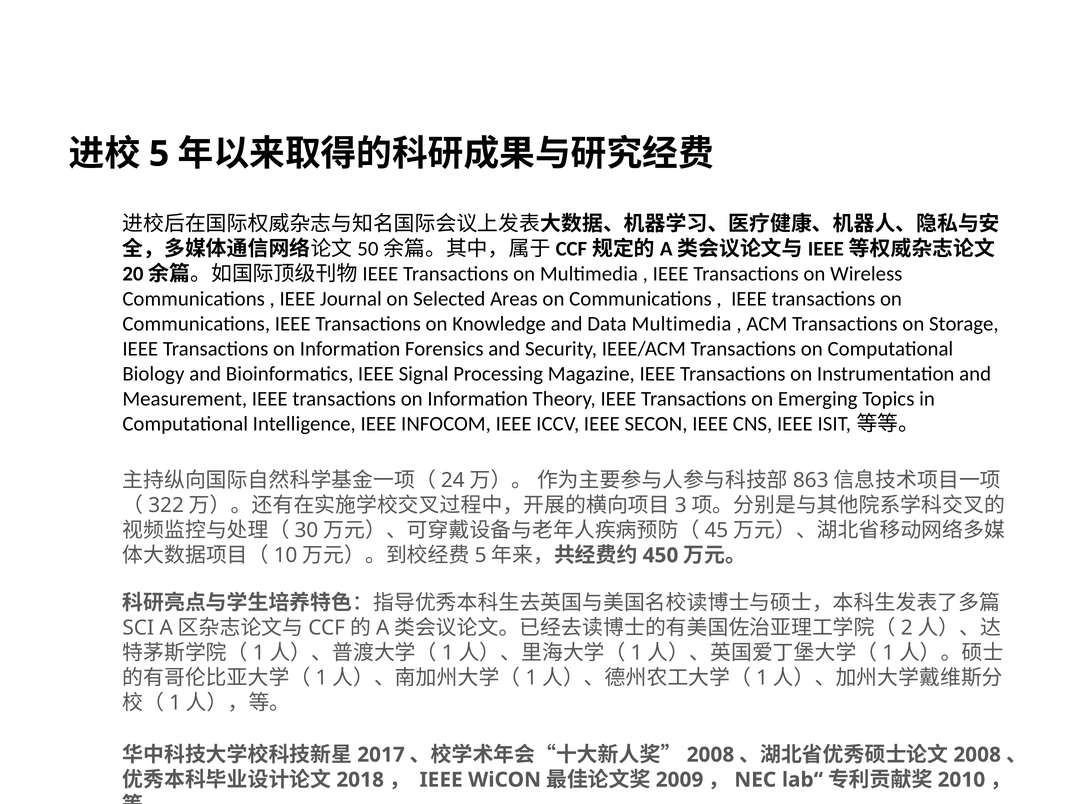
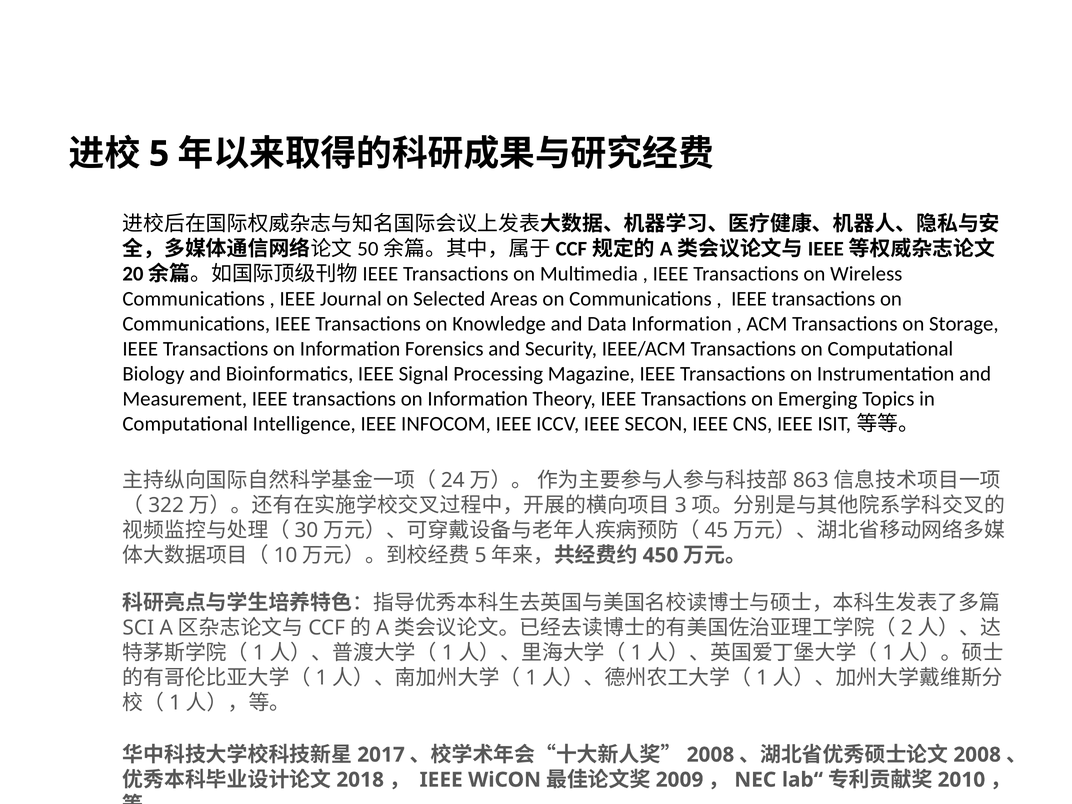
Data Multimedia: Multimedia -> Information (682, 324)
